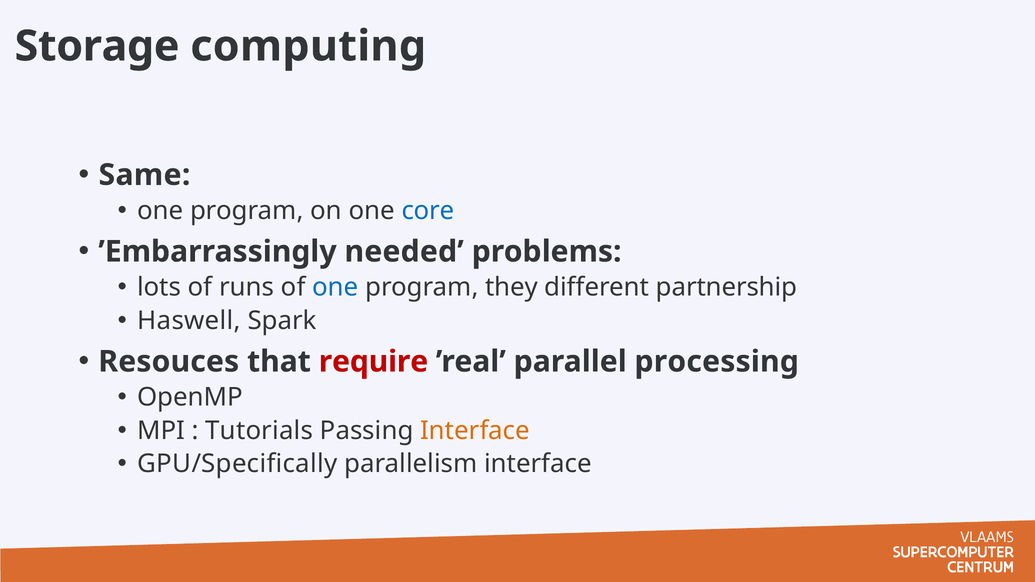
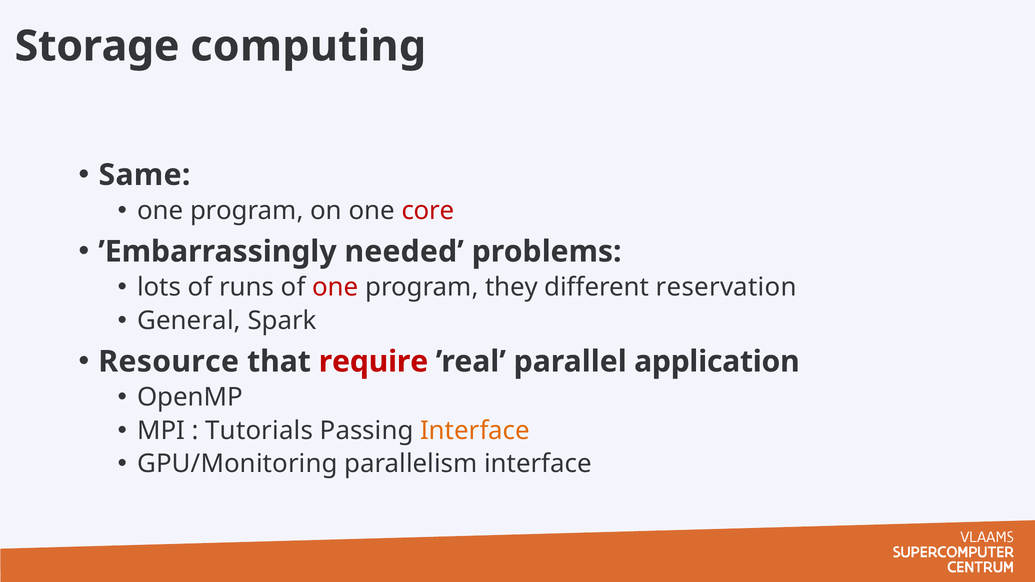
core colour: blue -> red (428, 211)
one colour: blue -> red (335, 287)
partnership: partnership -> reservation (726, 287)
Haswell: Haswell -> General (189, 321)
Resouces: Resouces -> Resource (169, 362)
processing: processing -> application (717, 362)
GPU/Specifically: GPU/Specifically -> GPU/Monitoring (237, 464)
